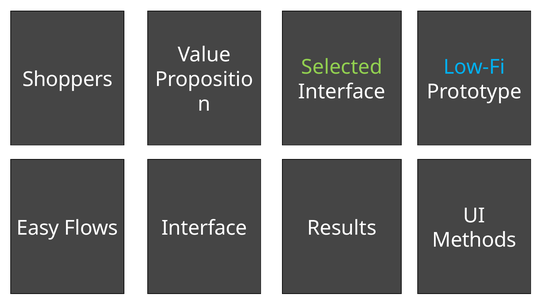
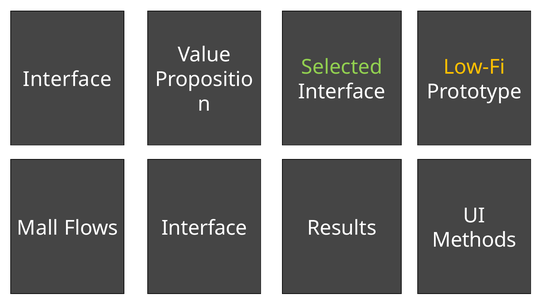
Low-Fi colour: light blue -> yellow (474, 67)
Shoppers: Shoppers -> Interface (67, 80)
Easy: Easy -> Mall (38, 228)
